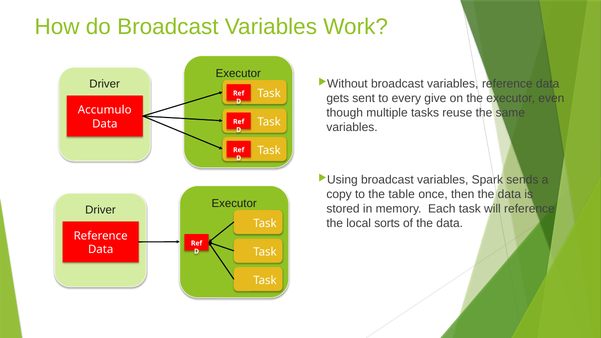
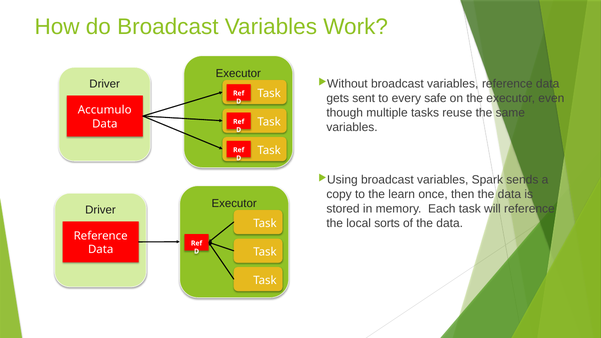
give: give -> safe (435, 98)
table: table -> learn (402, 194)
